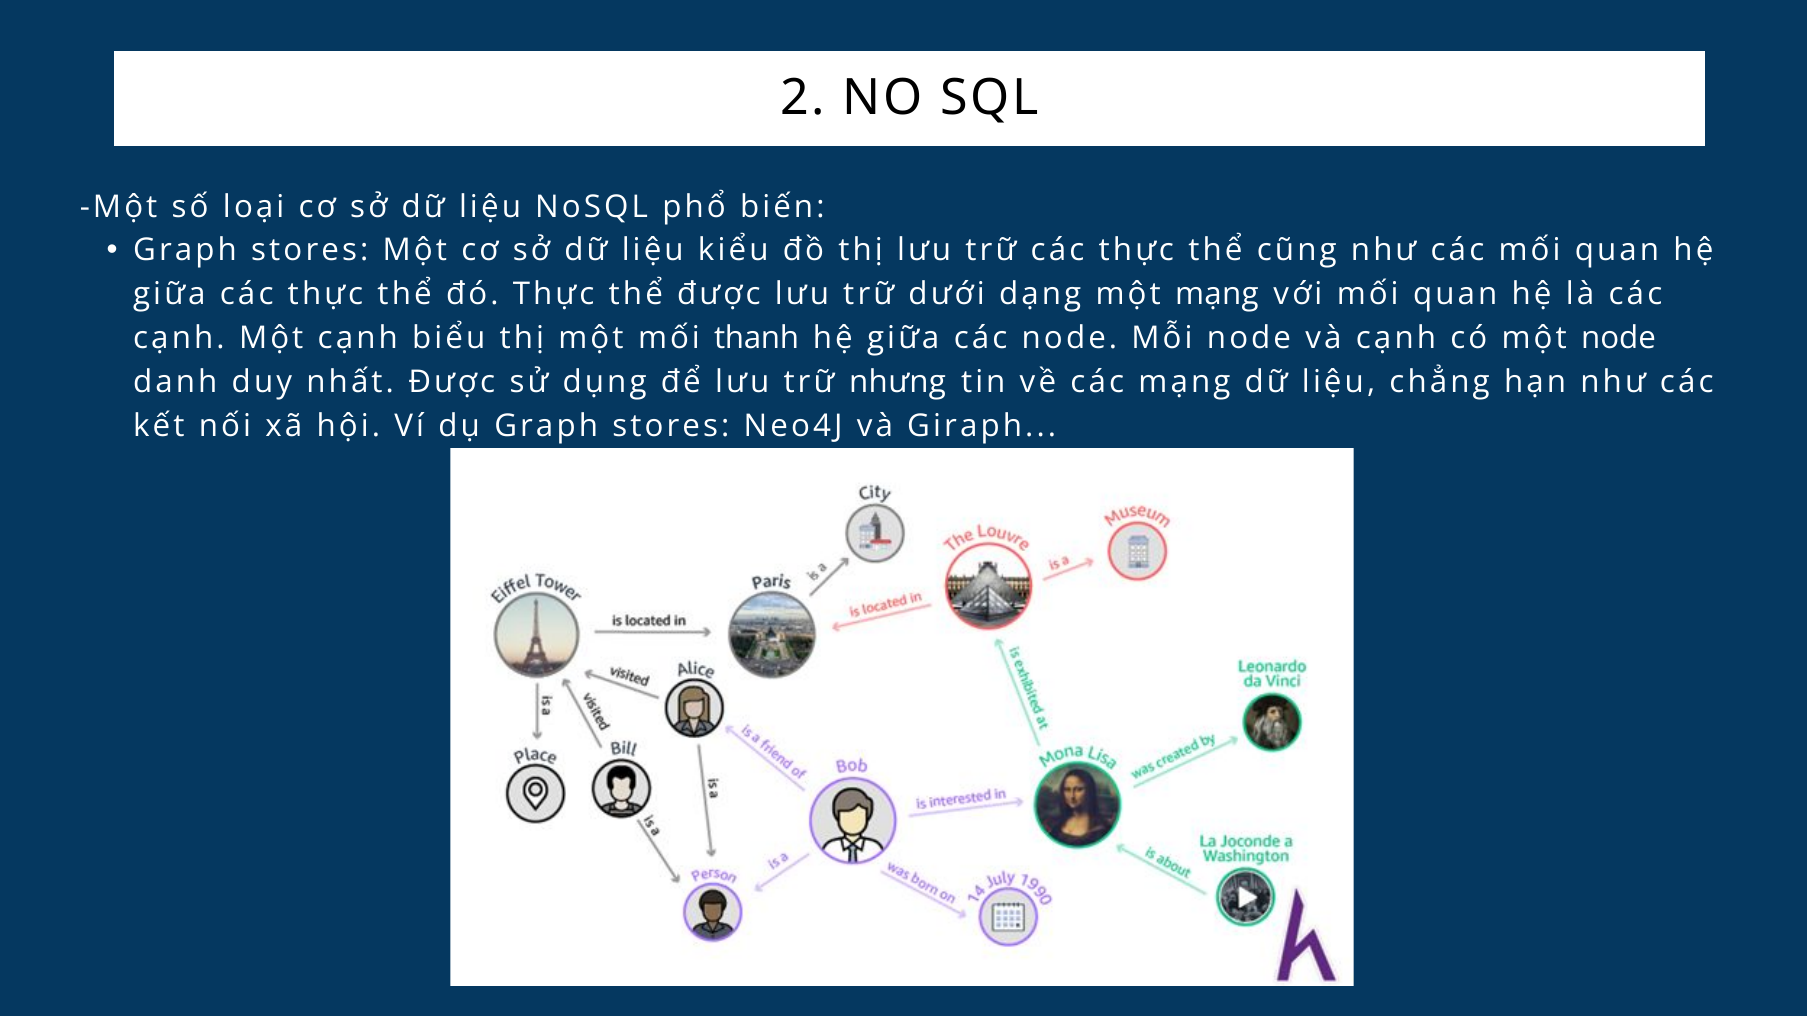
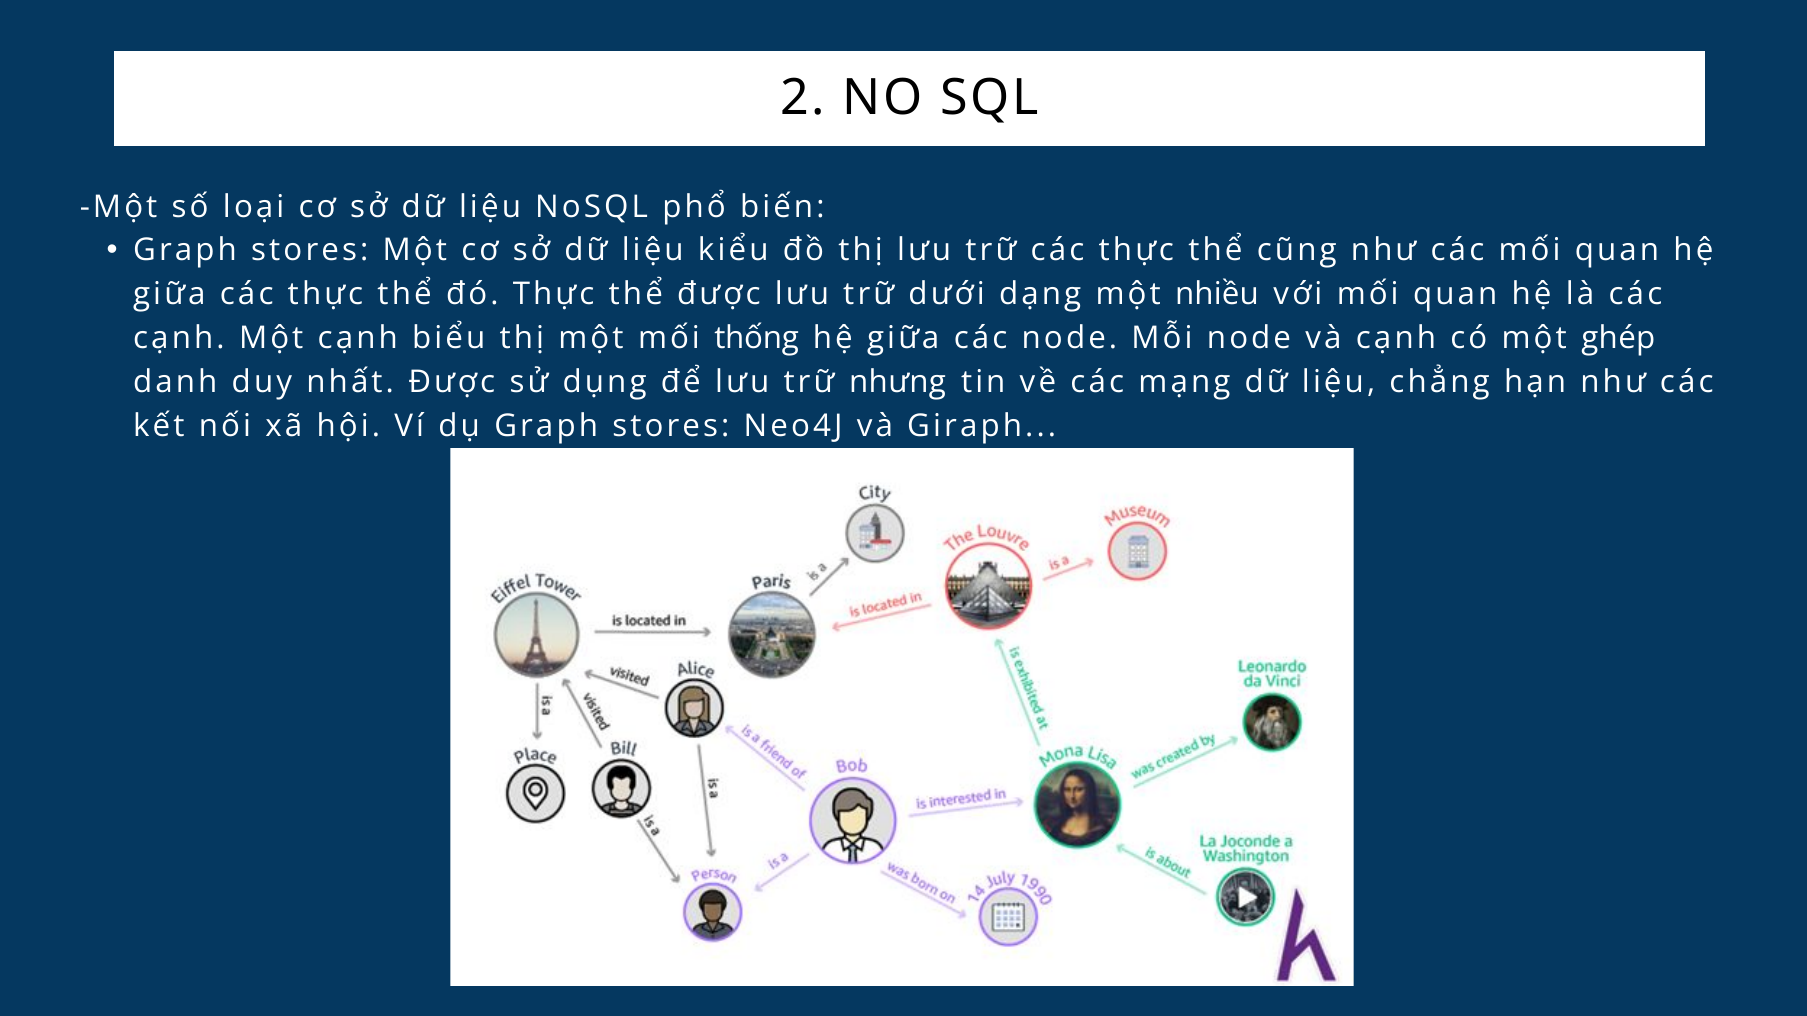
một mạng: mạng -> nhiều (1217, 295)
thanh: thanh -> thống (757, 339)
một node: node -> ghép (1618, 339)
